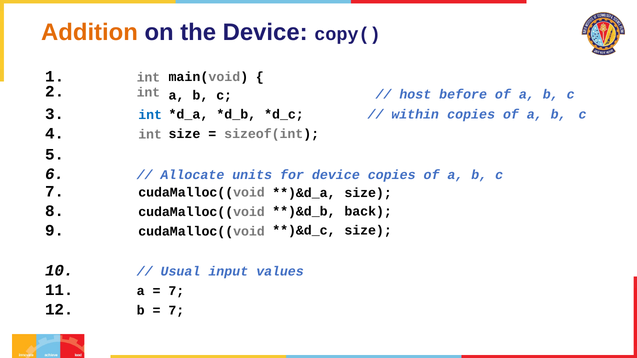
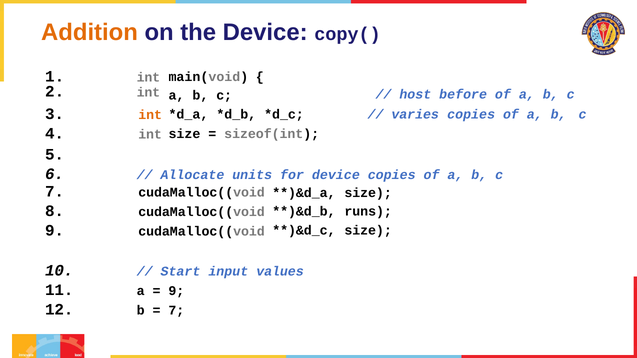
int colour: blue -> orange (150, 115)
within: within -> varies (415, 115)
back: back -> runs (368, 211)
Usual: Usual -> Start (180, 272)
7: 7 -> 9 (176, 291)
